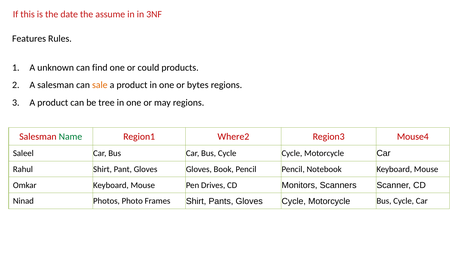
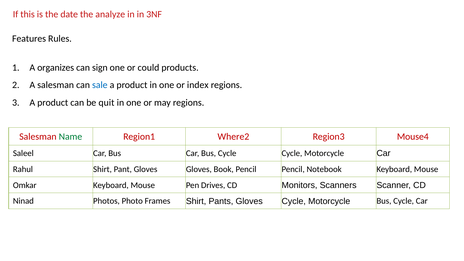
assume: assume -> analyze (110, 14)
unknown: unknown -> organizes (56, 68)
find: find -> sign (100, 68)
sale colour: orange -> blue (100, 85)
bytes: bytes -> index (198, 85)
tree: tree -> quit (106, 103)
